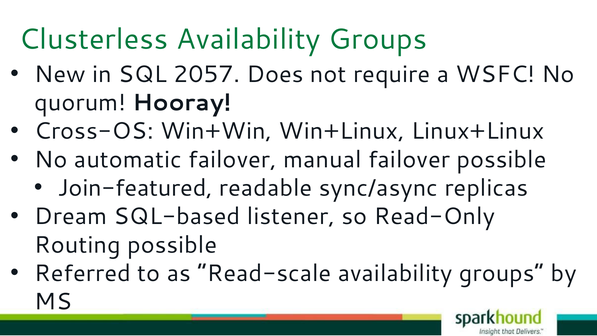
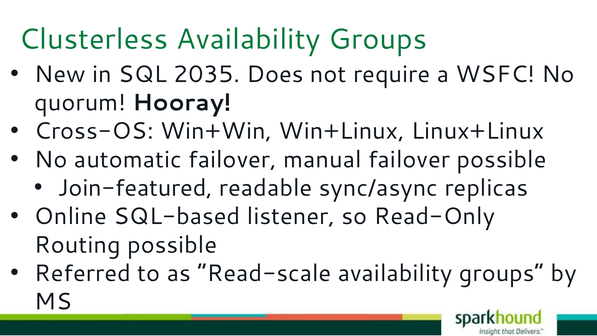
2057: 2057 -> 2035 (207, 74)
Dream: Dream -> Online (71, 216)
